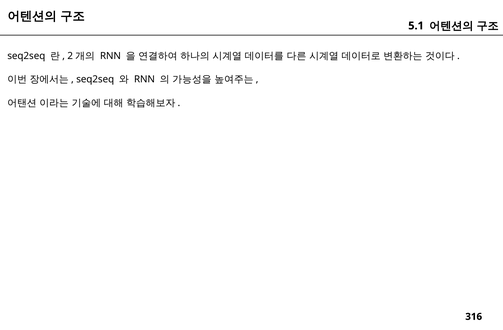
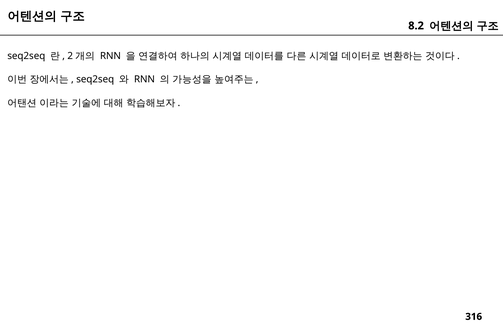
5.1: 5.1 -> 8.2 (416, 26)
